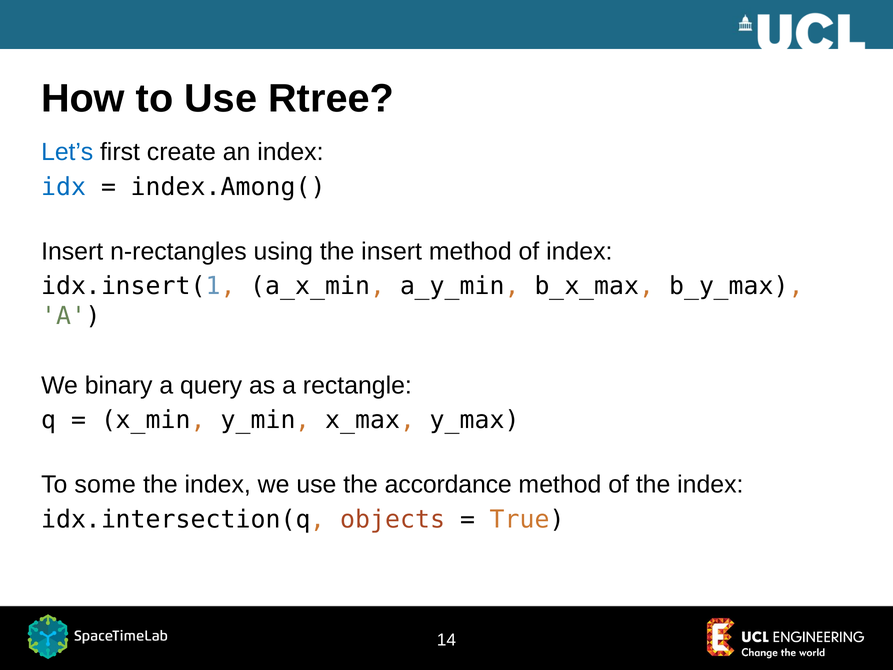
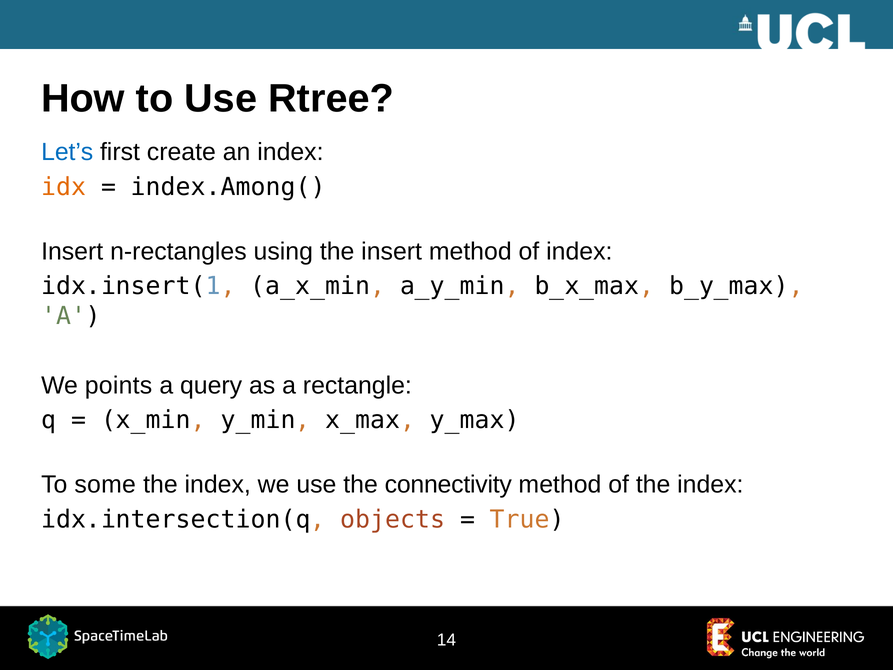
idx colour: blue -> orange (64, 187)
binary: binary -> points (119, 385)
accordance: accordance -> connectivity (448, 485)
